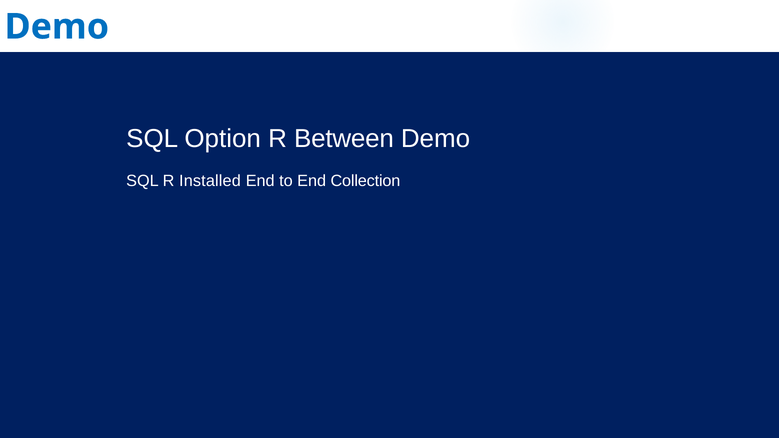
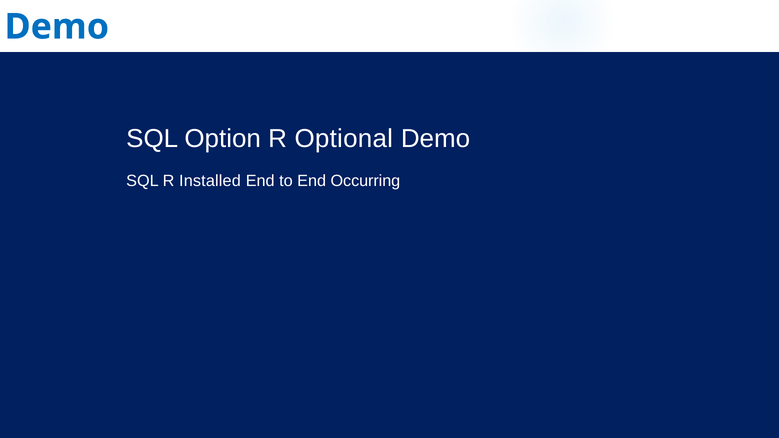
Between: Between -> Optional (344, 139)
Collection: Collection -> Occurring (365, 181)
